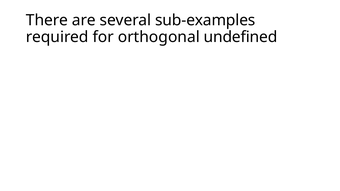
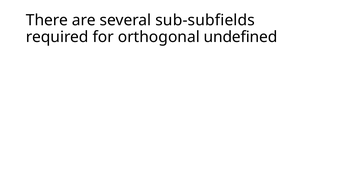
sub-examples: sub-examples -> sub-subfields (205, 20)
